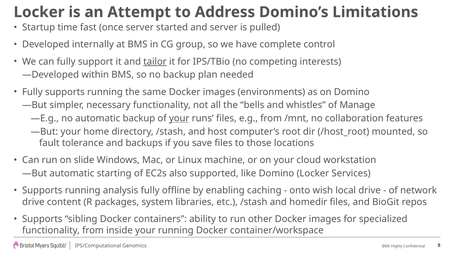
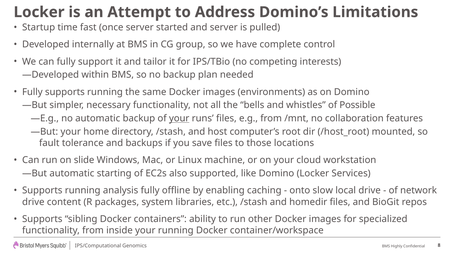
tailor underline: present -> none (155, 61)
Manage: Manage -> Possible (357, 105)
wish: wish -> slow (323, 190)
